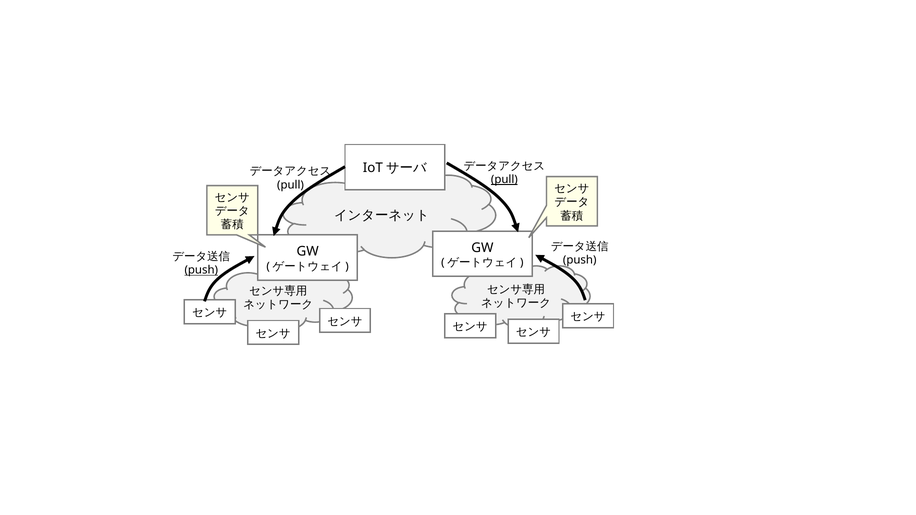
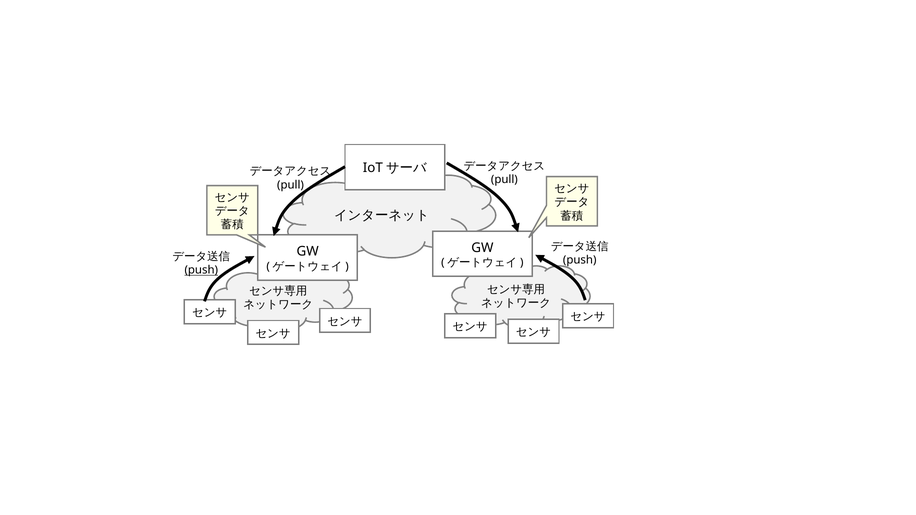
pull underline: present -> none (504, 180)
